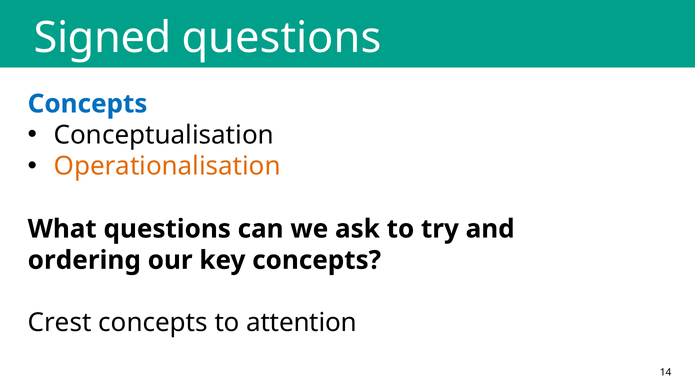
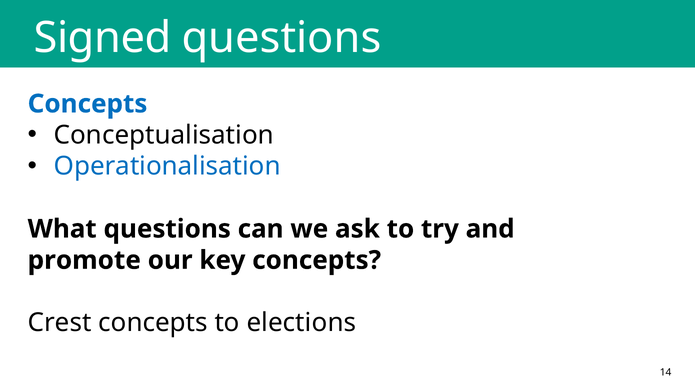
Operationalisation colour: orange -> blue (167, 166)
ordering: ordering -> promote (84, 260)
attention: attention -> elections (301, 323)
